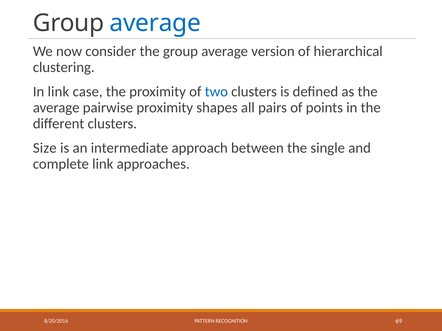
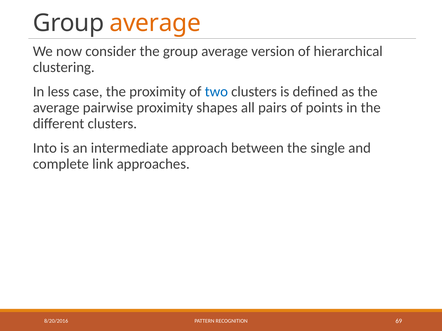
average colour: blue -> orange (155, 23)
In link: link -> less (59, 92)
Size: Size -> Into (45, 148)
